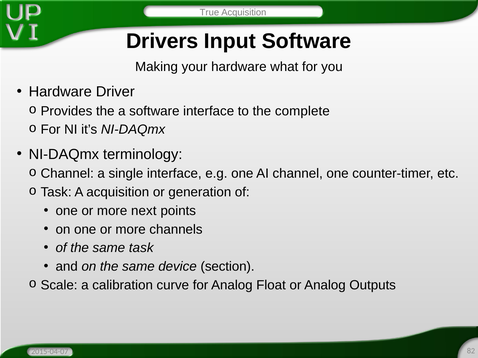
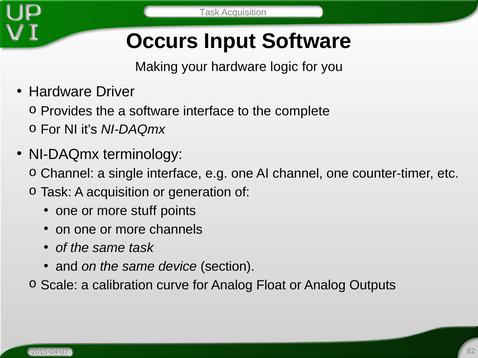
True: True -> Task (209, 12)
Drivers: Drivers -> Occurs (162, 41)
what: what -> logic (284, 67)
next: next -> stuff (144, 211)
